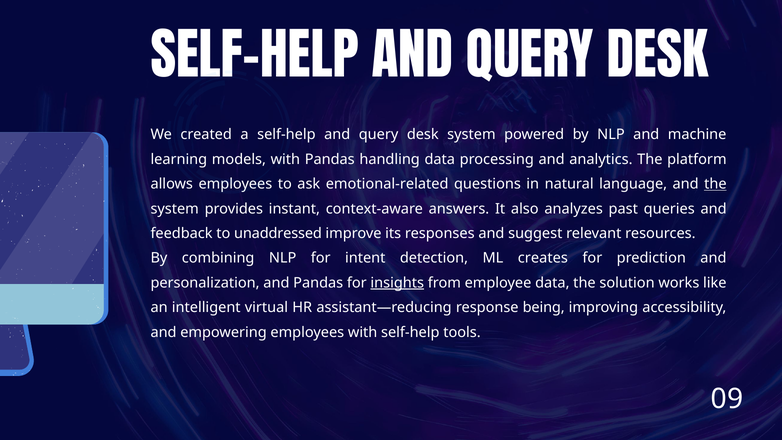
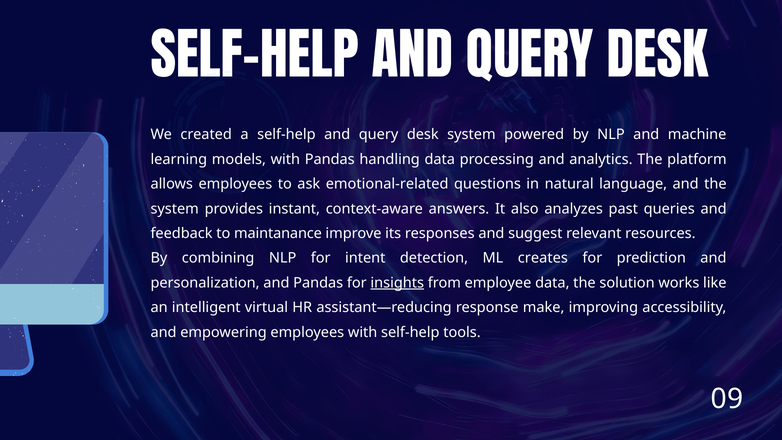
the underline: present -> none (715, 184)
unaddressed: unaddressed -> maintanance (278, 233)
being: being -> make (544, 308)
